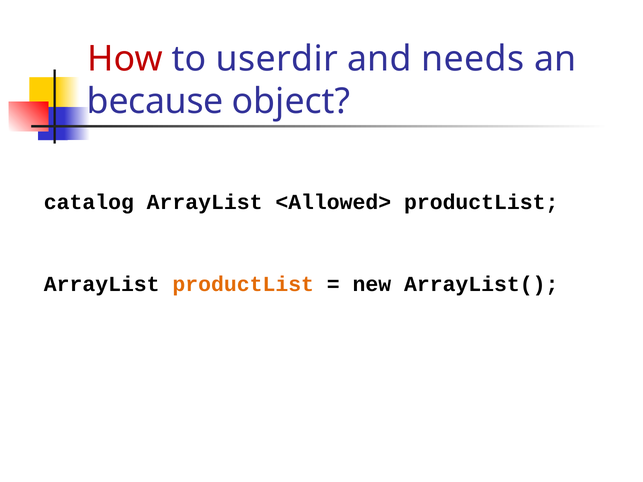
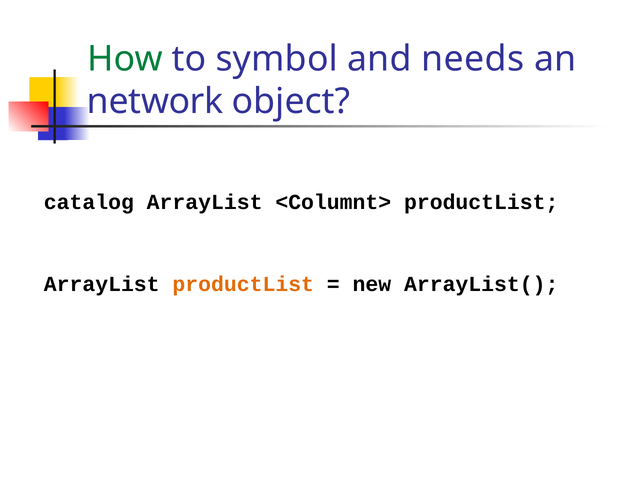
How colour: red -> green (125, 59)
userdir: userdir -> symbol (277, 59)
because: because -> network (155, 102)
<Allowed>: <Allowed> -> <Columnt> (333, 202)
